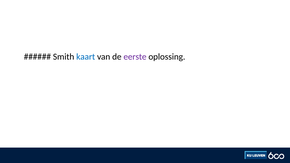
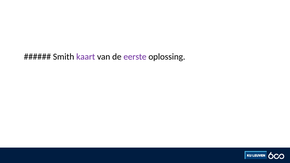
kaart colour: blue -> purple (86, 57)
